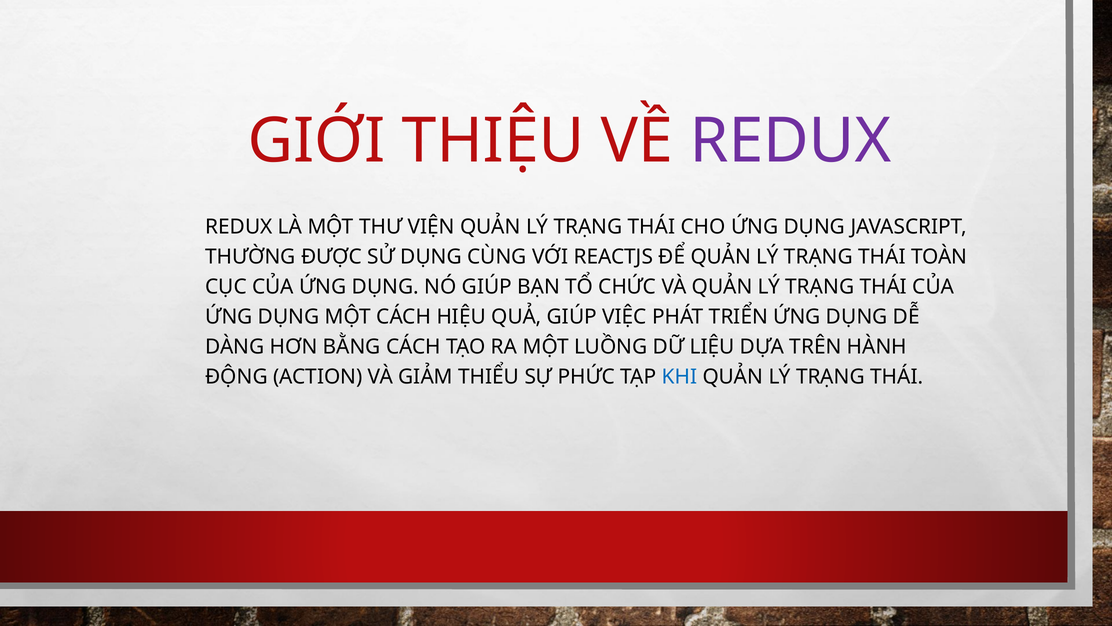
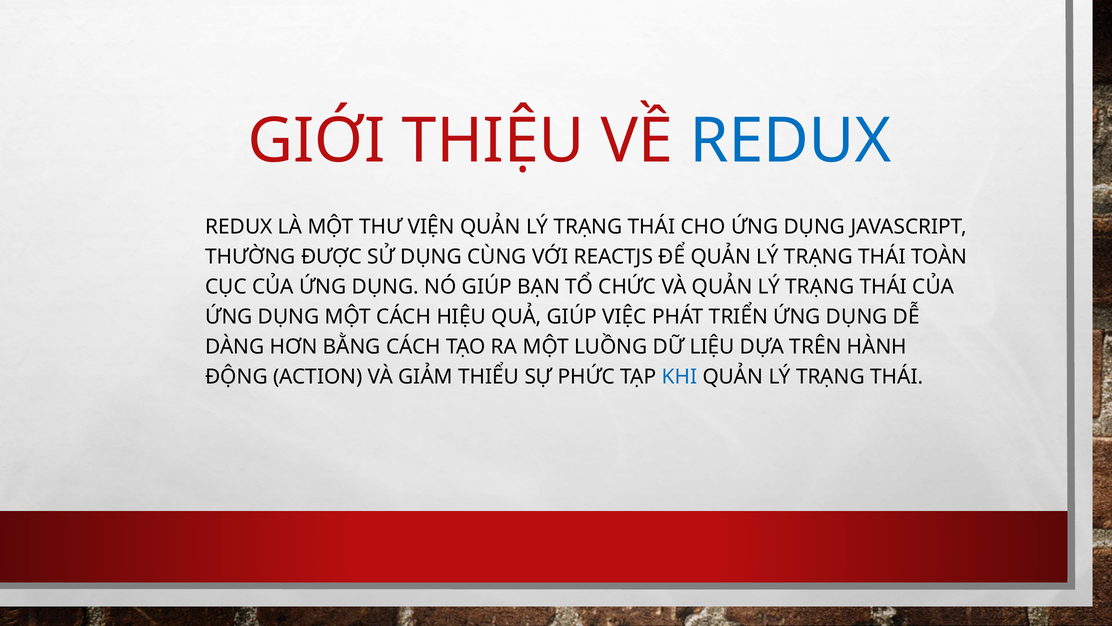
REDUX colour: purple -> blue (791, 141)
